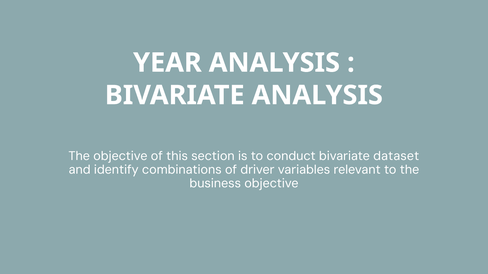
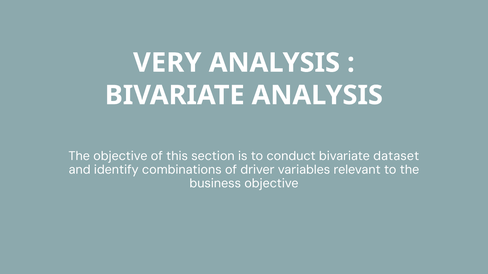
YEAR: YEAR -> VERY (167, 63)
